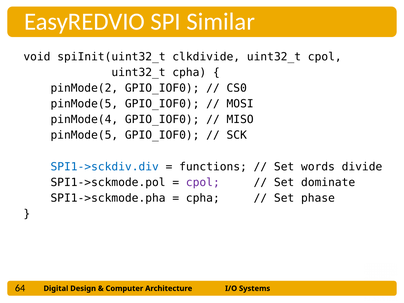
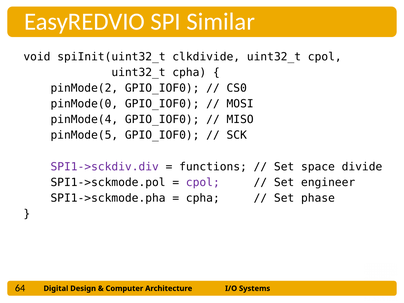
pinMode(5: pinMode(5 -> pinMode(0 (84, 104)
SPI1->sckdiv.div colour: blue -> purple (105, 167)
words: words -> space (318, 167)
dominate: dominate -> engineer (328, 182)
